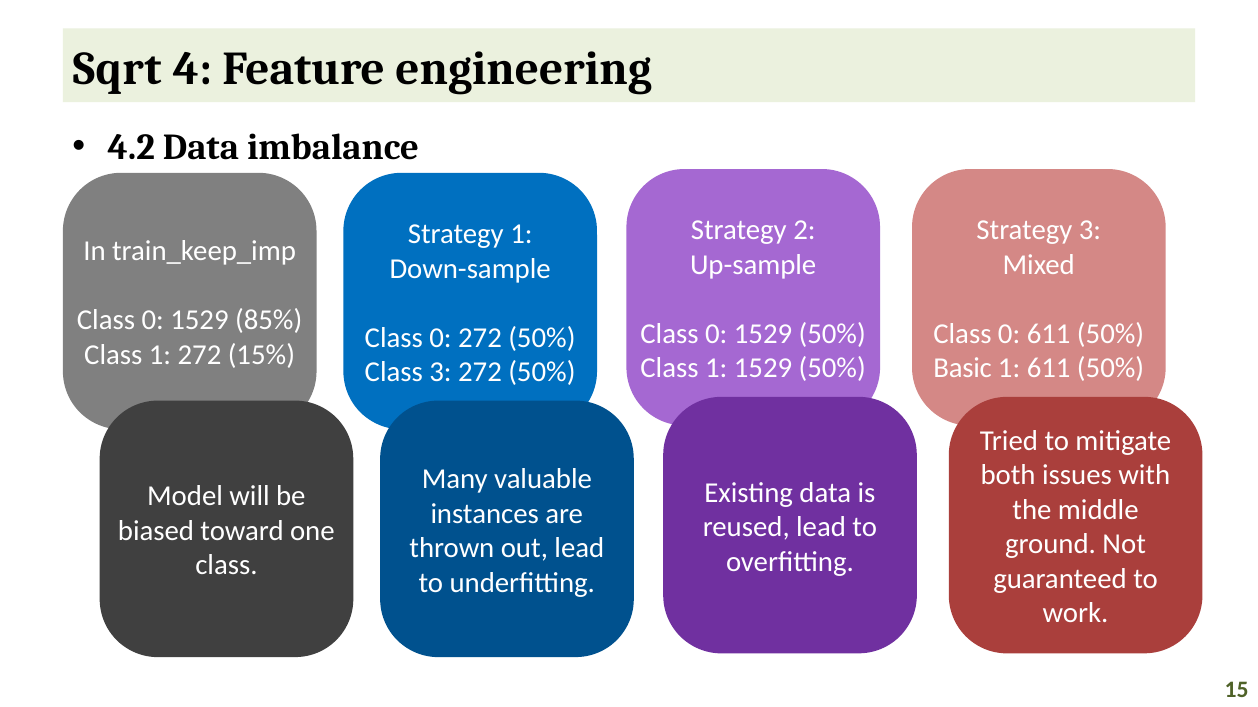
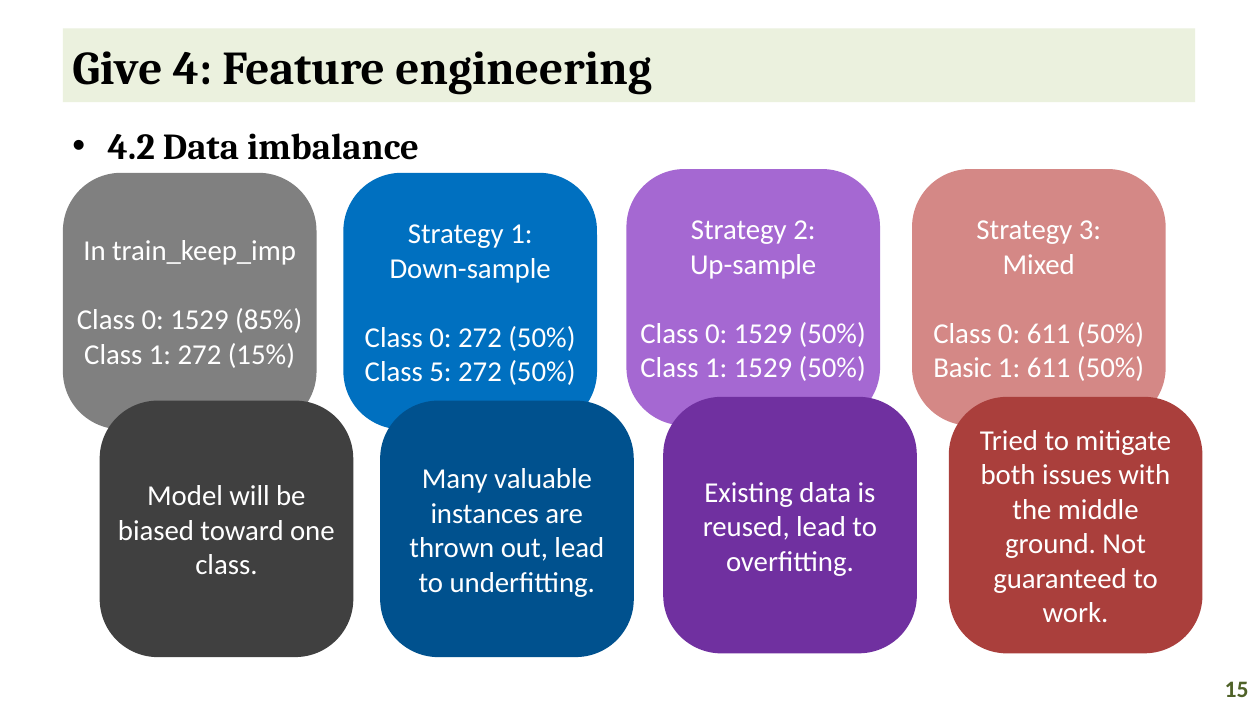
Sqrt: Sqrt -> Give (117, 69)
Class 3: 3 -> 5 (440, 372)
